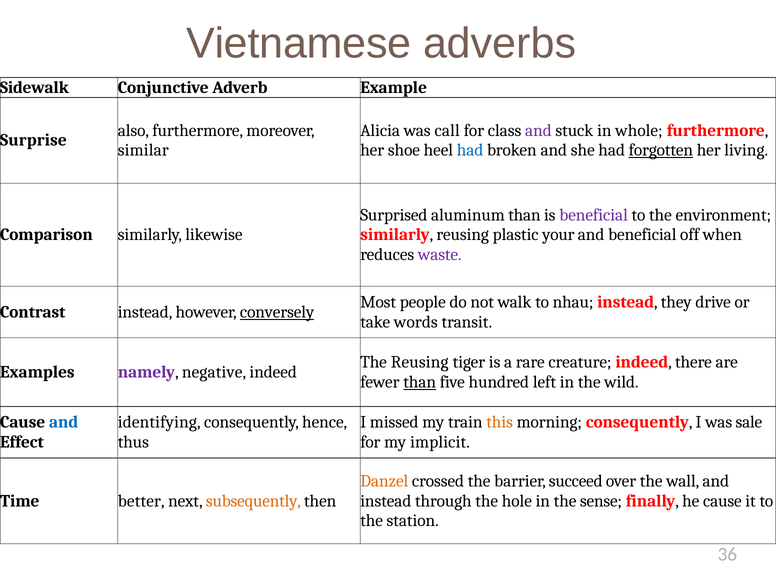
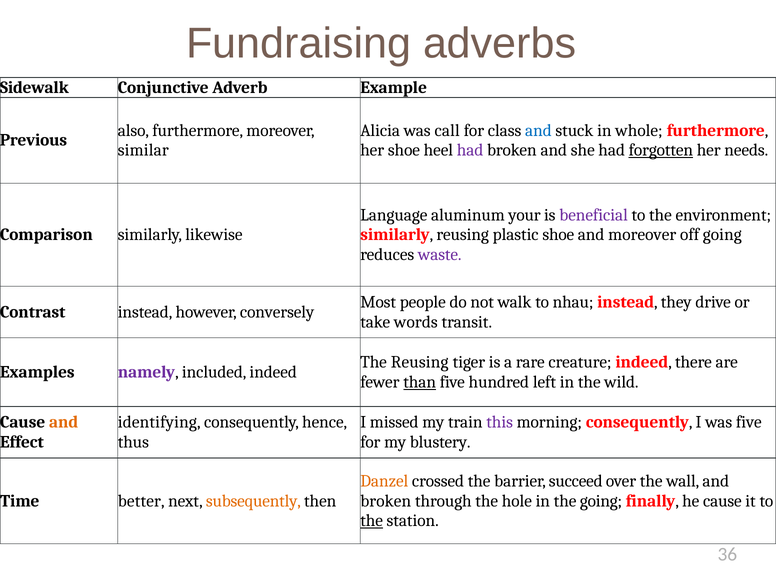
Vietnamese: Vietnamese -> Fundraising (299, 44)
and colour: purple -> blue (538, 130)
Surprise: Surprise -> Previous (34, 140)
had colour: blue -> purple (470, 150)
living: living -> needs (746, 150)
Surprised: Surprised -> Language (394, 215)
aluminum than: than -> your (524, 215)
plastic your: your -> shoe (558, 235)
and beneficial: beneficial -> moreover (642, 235)
off when: when -> going (722, 235)
conversely underline: present -> none (277, 312)
negative: negative -> included (214, 372)
and colour: blue -> orange (64, 422)
this colour: orange -> purple (500, 422)
was sale: sale -> five (749, 422)
implicit: implicit -> blustery (440, 442)
instead: instead -> broken (386, 501)
the sense: sense -> going (601, 501)
the underline: none -> present (372, 521)
